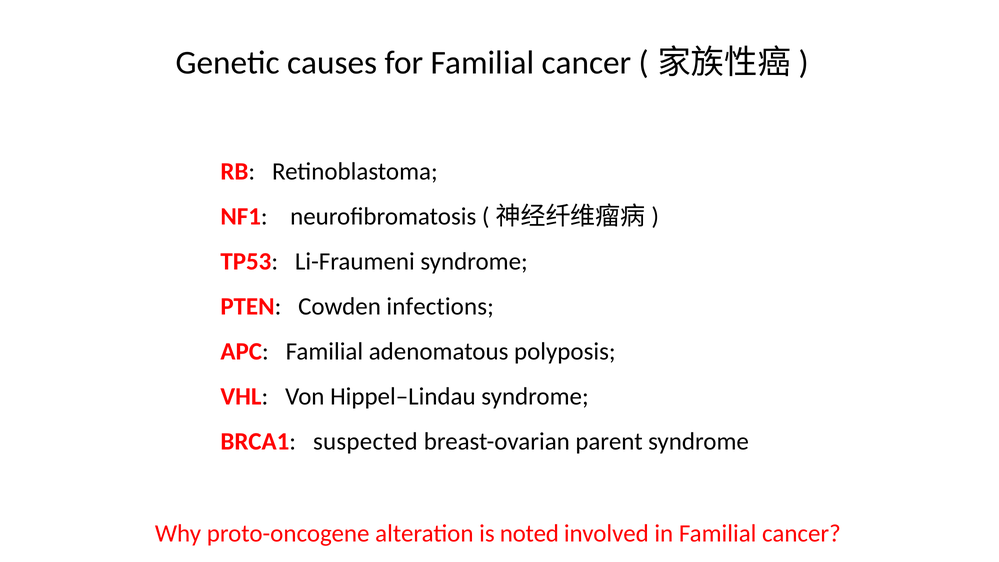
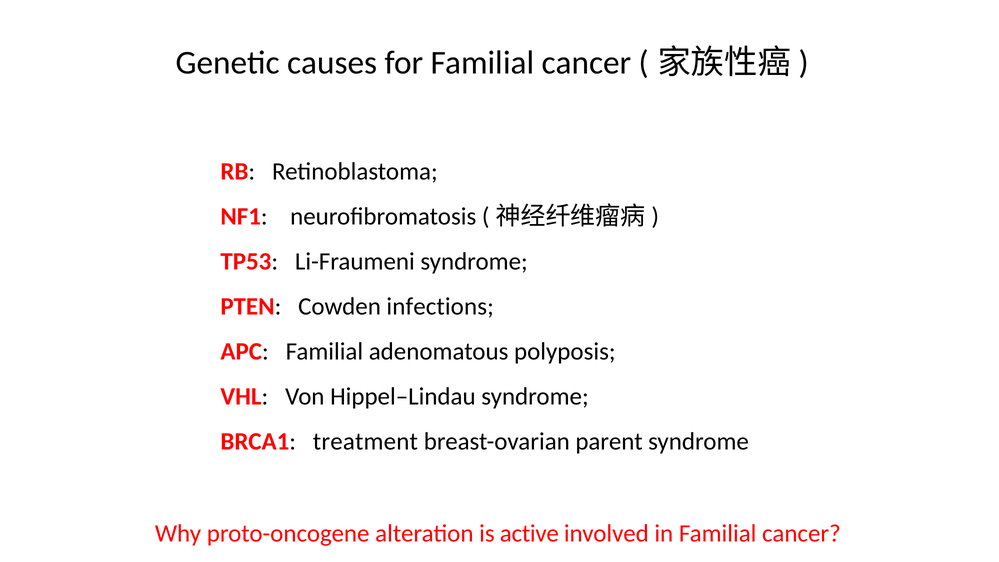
suspected: suspected -> treatment (365, 441)
noted: noted -> active (529, 534)
